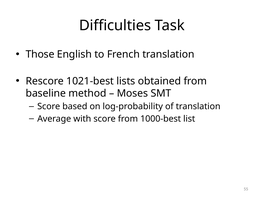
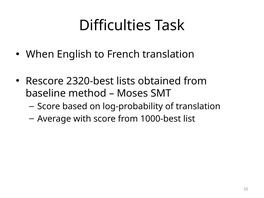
Those: Those -> When (40, 54)
1021-best: 1021-best -> 2320-best (90, 81)
